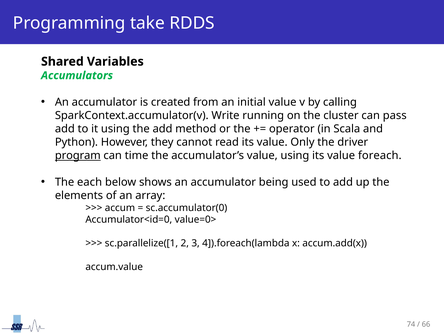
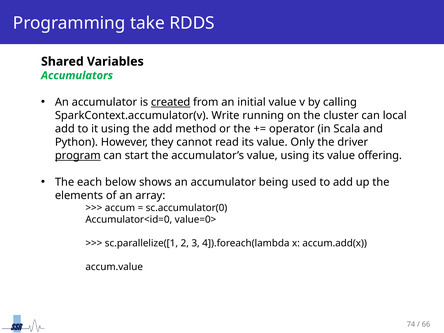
created underline: none -> present (171, 102)
pass: pass -> local (395, 115)
time: time -> start (137, 155)
foreach: foreach -> offering (380, 155)
